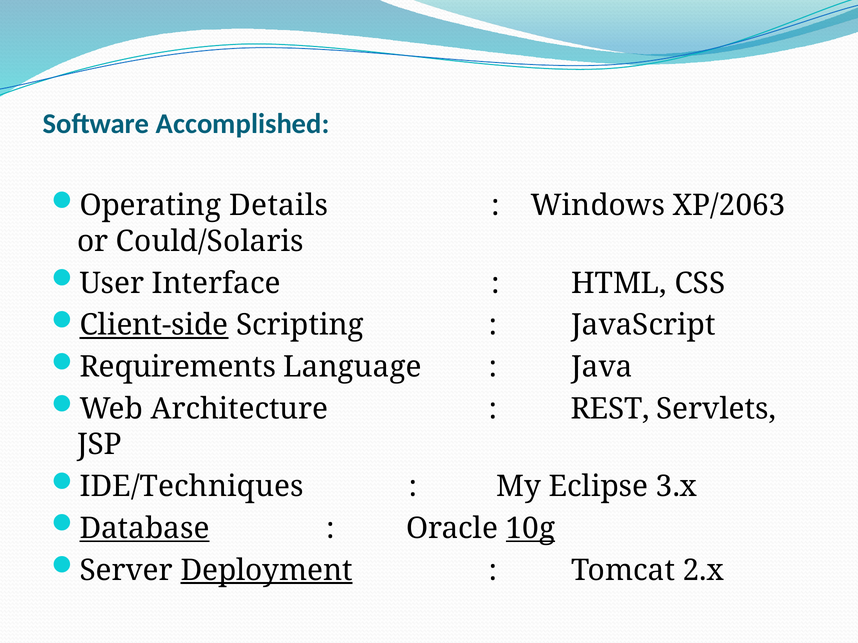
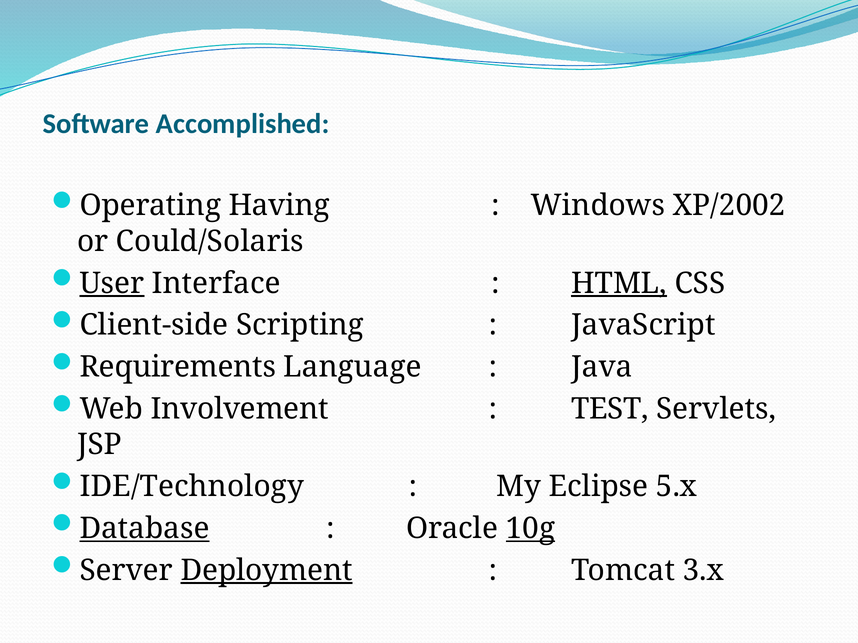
Details: Details -> Having (279, 206)
XP/2063: XP/2063 -> XP/2002 (729, 206)
User underline: none -> present (112, 283)
HTML underline: none -> present (619, 283)
Client-side underline: present -> none (154, 325)
Architecture: Architecture -> Involvement (240, 409)
REST: REST -> TEST (610, 409)
IDE/Techniques: IDE/Techniques -> IDE/Technology (192, 487)
3.x: 3.x -> 5.x (677, 487)
2.x: 2.x -> 3.x (703, 571)
